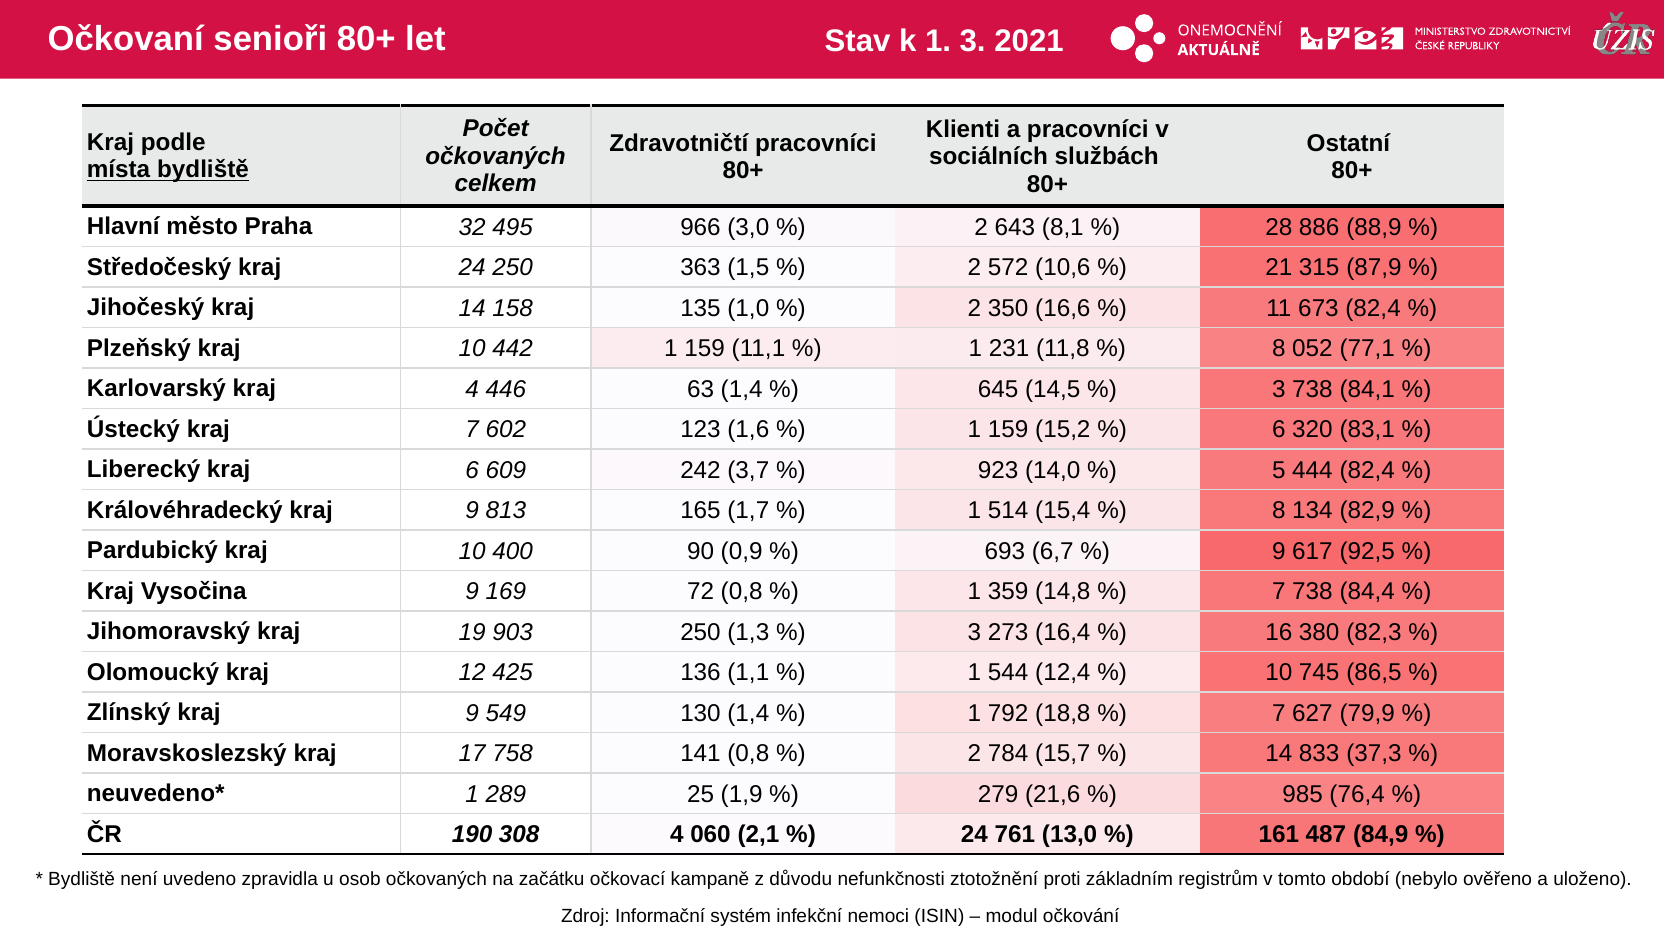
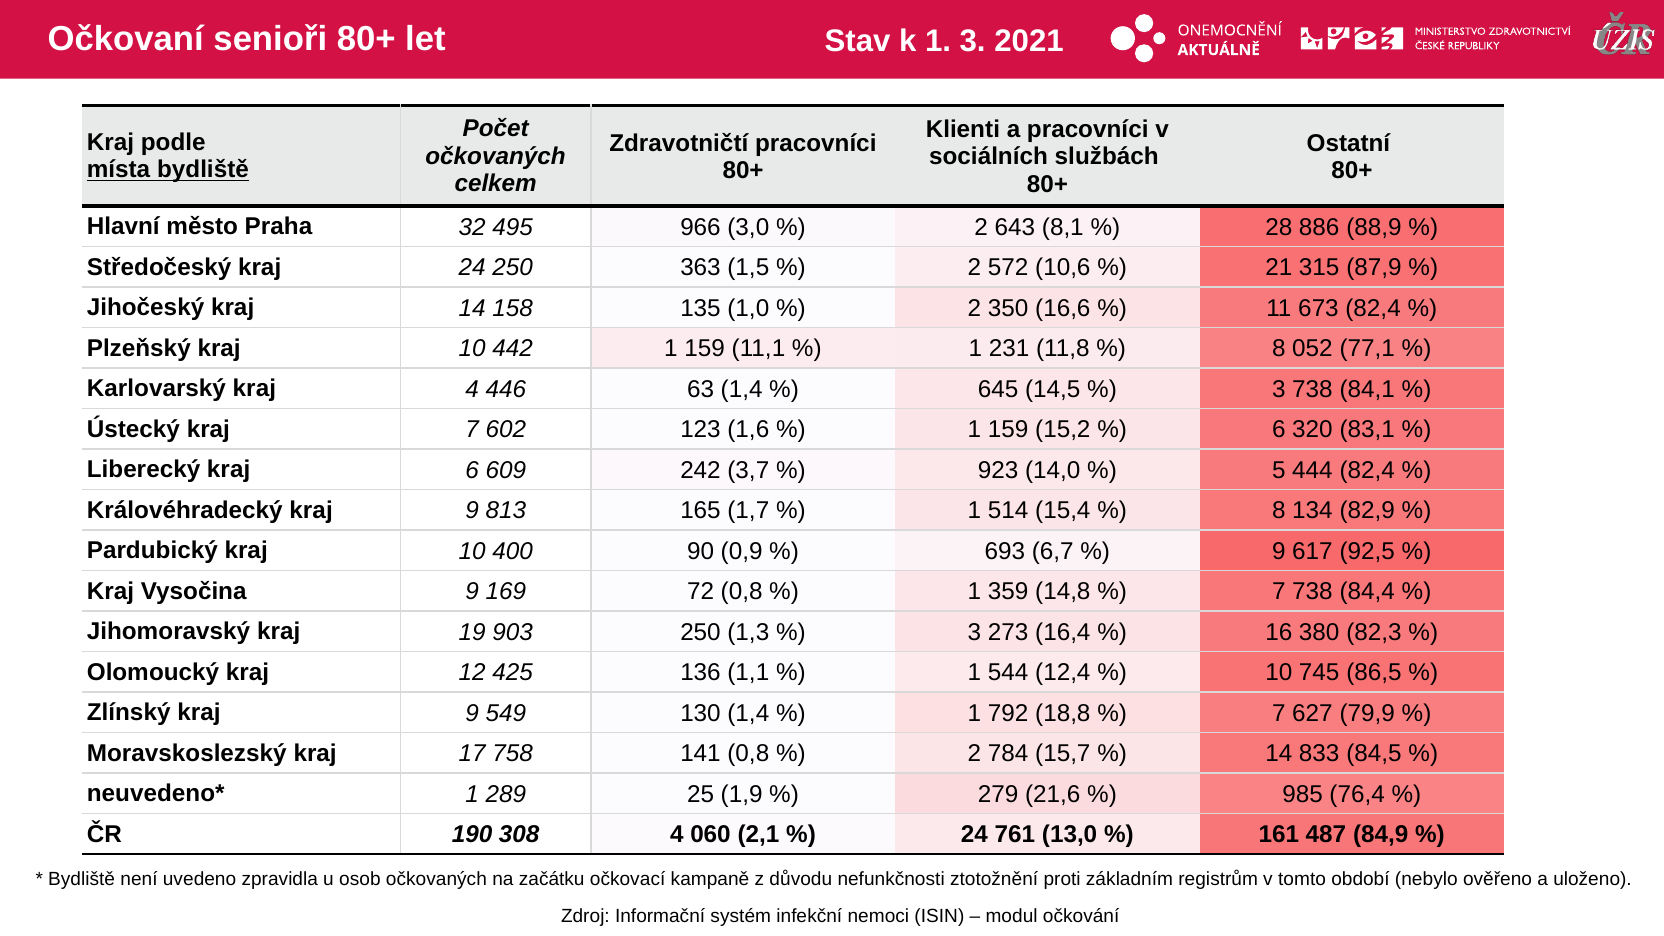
37,3: 37,3 -> 84,5 (1374, 754)
